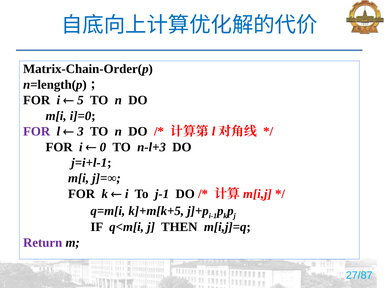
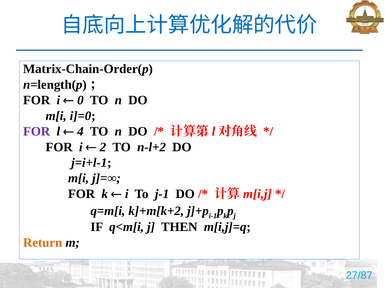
5: 5 -> 0 (80, 100)
3: 3 -> 4 (80, 132)
0: 0 -> 2 (103, 147)
n-l+3: n-l+3 -> n-l+2 (152, 147)
k]+m[k+5: k]+m[k+5 -> k]+m[k+2 (156, 211)
Return colour: purple -> orange (43, 243)
